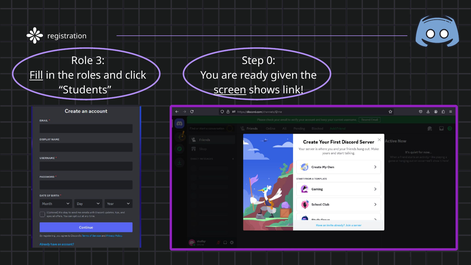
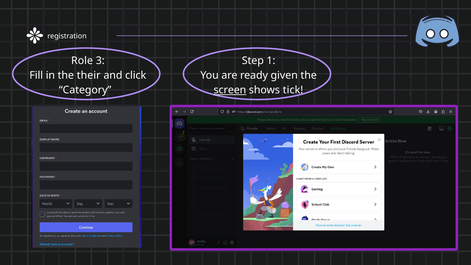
0: 0 -> 1 (271, 61)
Fill underline: present -> none (36, 75)
roles: roles -> their (89, 75)
Students: Students -> Category (85, 90)
link: link -> tick (293, 90)
